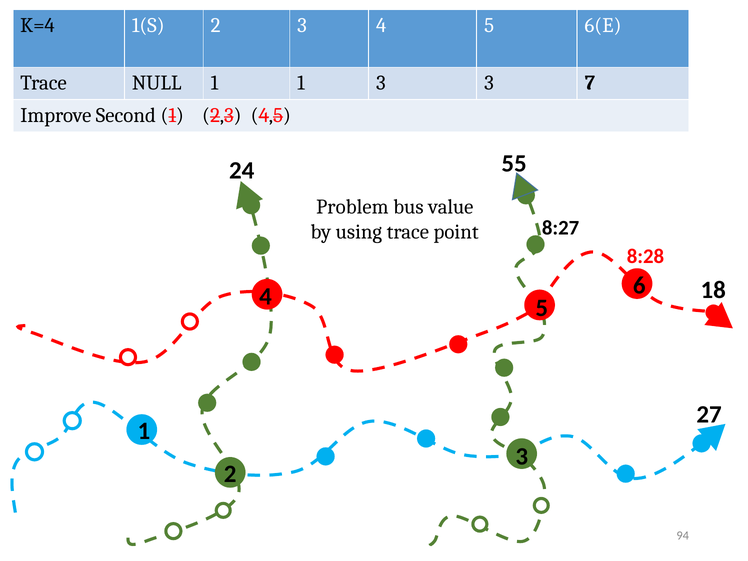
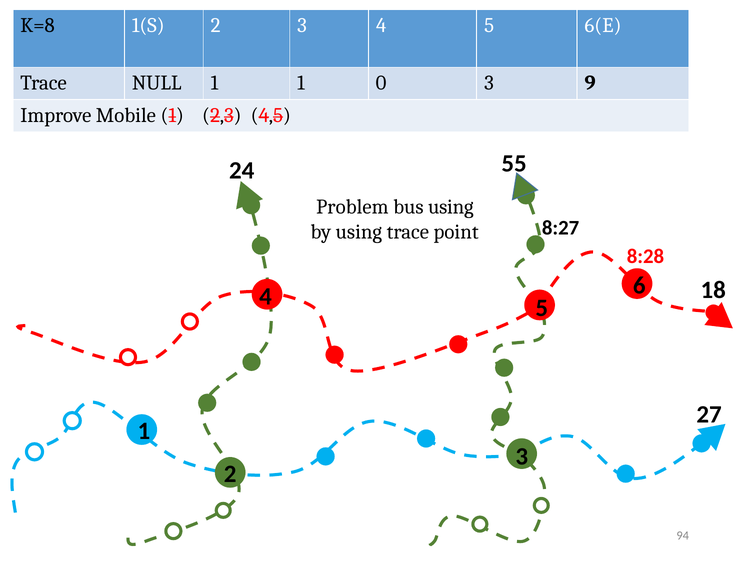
K=4: K=4 -> K=8 (37, 25)
1 3: 3 -> 0 (381, 83)
7: 7 -> 9 (590, 83)
Second: Second -> Mobile (126, 115)
bus value: value -> using (451, 207)
